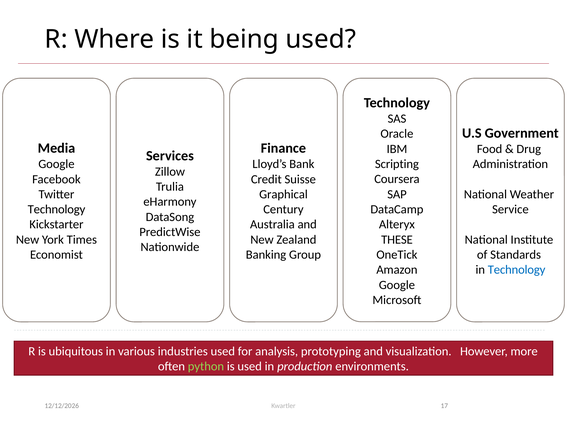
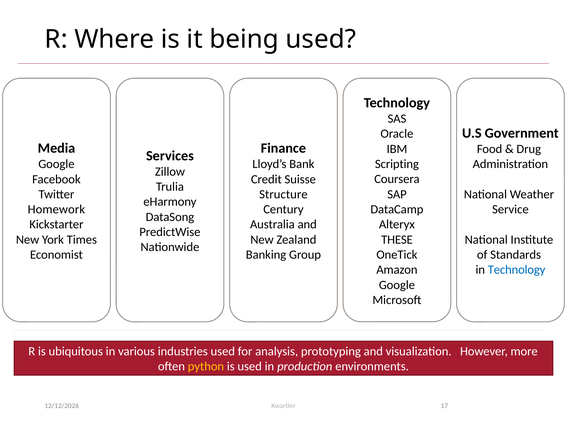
Graphical: Graphical -> Structure (283, 194)
Technology: Technology -> Homework (56, 210)
python colour: light green -> yellow (206, 367)
